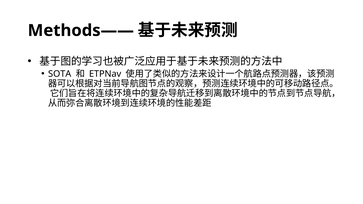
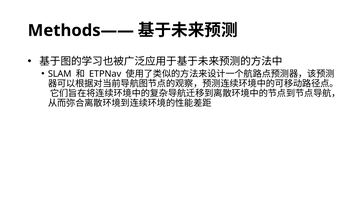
SOTA: SOTA -> SLAM (60, 74)
